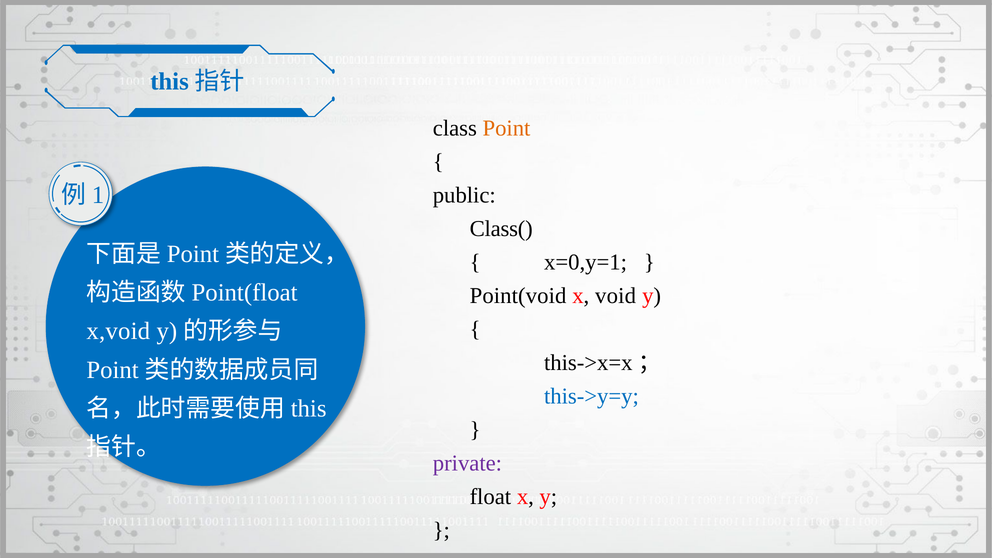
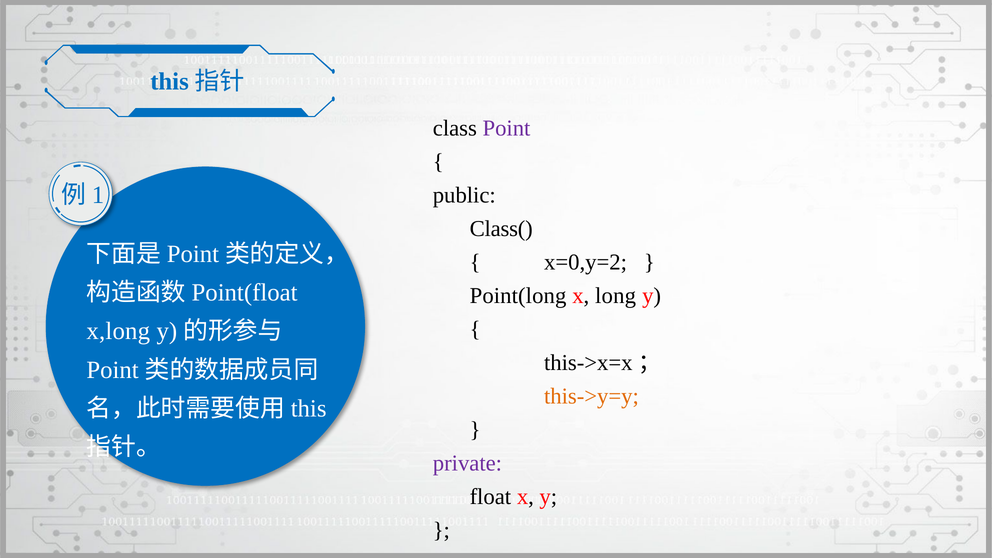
Point colour: orange -> purple (506, 128)
x=0,y=1: x=0,y=1 -> x=0,y=2 (586, 262)
Point(void: Point(void -> Point(long (518, 296)
void: void -> long (616, 296)
x,void: x,void -> x,long (118, 331)
this->y=y colour: blue -> orange (591, 396)
